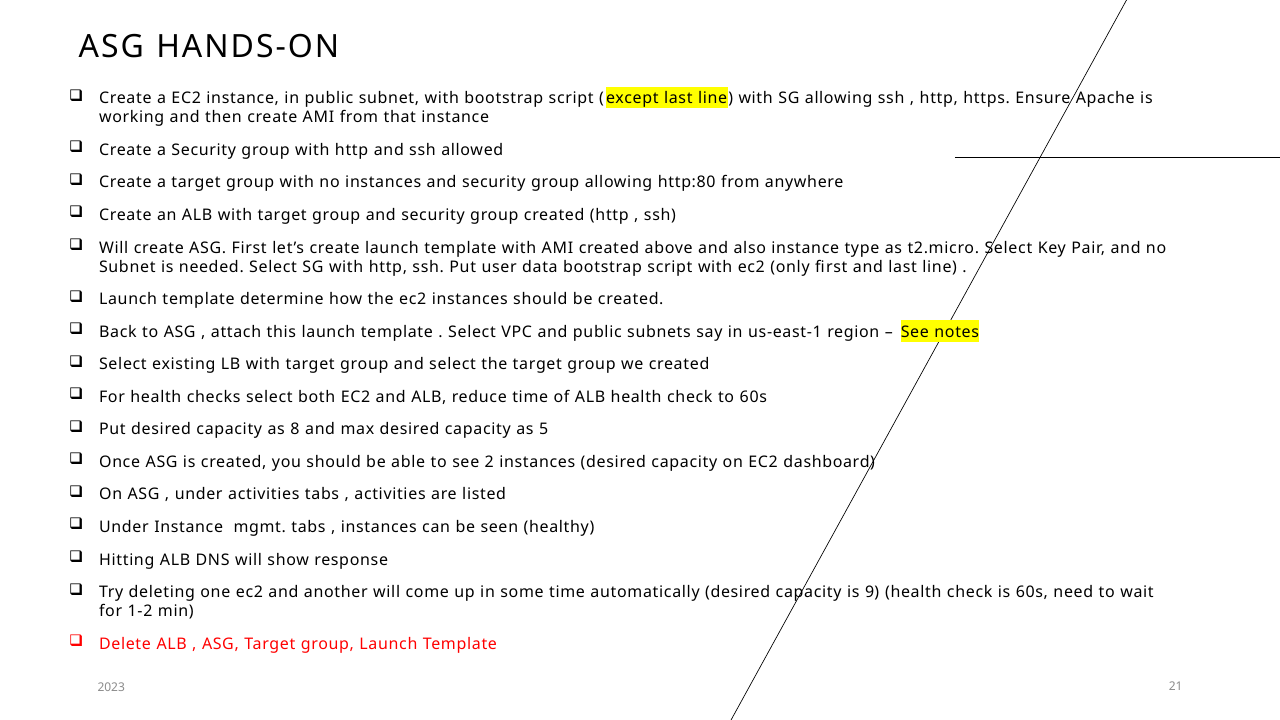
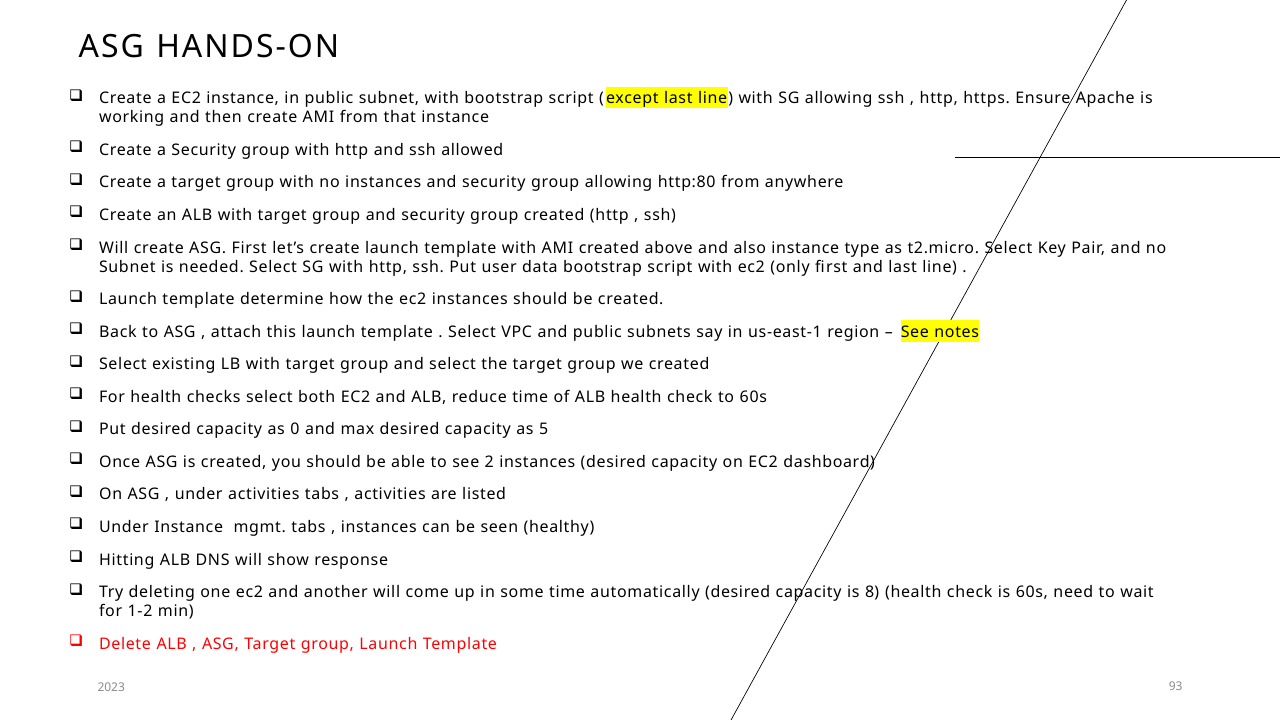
8: 8 -> 0 (295, 430)
9: 9 -> 8 (872, 592)
21: 21 -> 93 (1176, 686)
